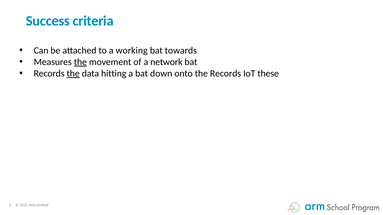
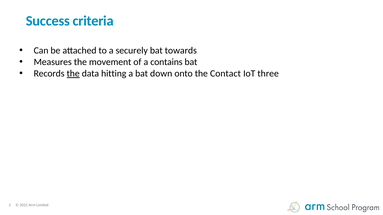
working: working -> securely (132, 51)
the underline: present -> none (80, 62)
network: network -> contains (166, 62)
the Records: Records -> Contact (225, 74)
these: these -> three (268, 74)
